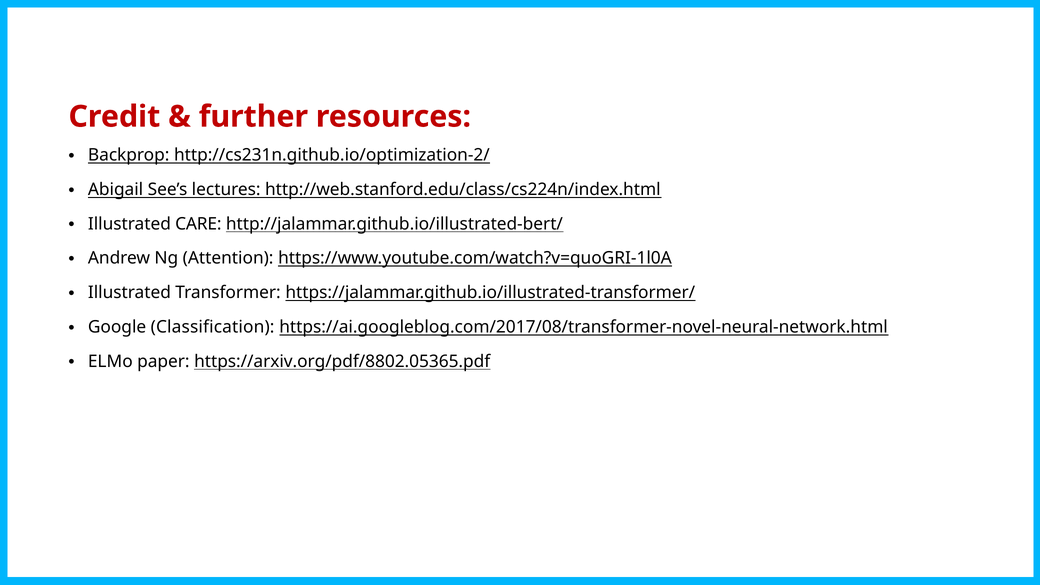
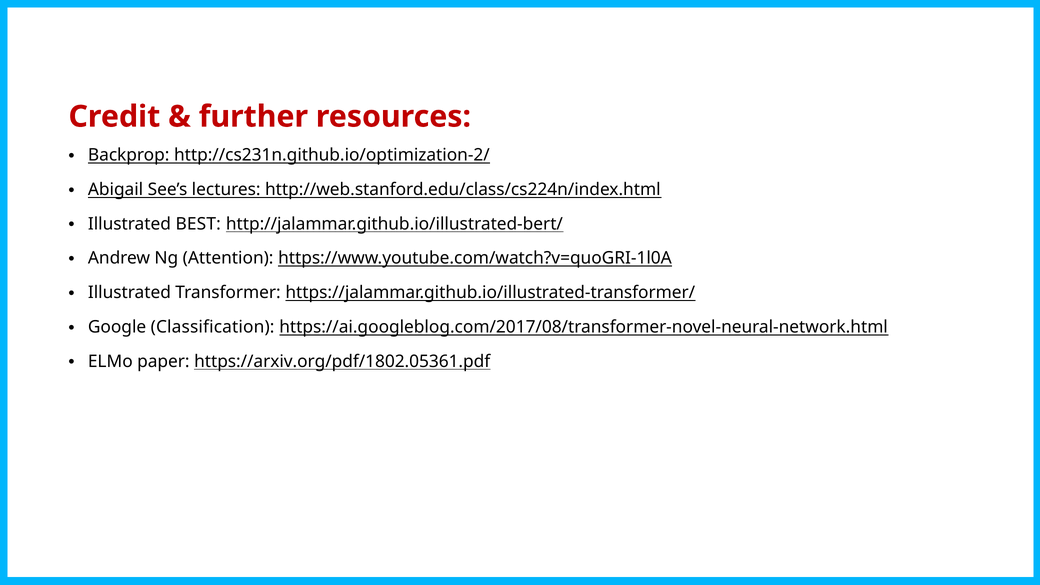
CARE: CARE -> BEST (198, 224)
https://arxiv.org/pdf/8802.05365.pdf: https://arxiv.org/pdf/8802.05365.pdf -> https://arxiv.org/pdf/1802.05361.pdf (342, 361)
